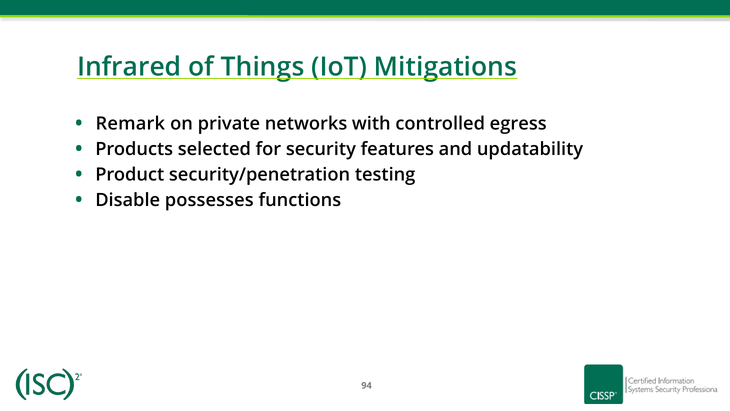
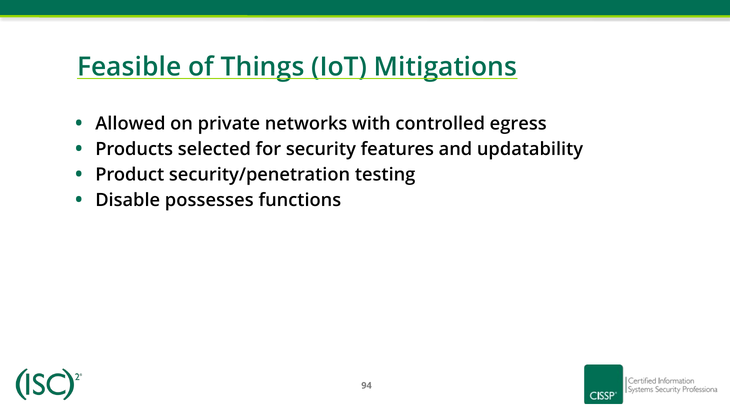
Infrared: Infrared -> Feasible (129, 67)
Remark: Remark -> Allowed (130, 123)
